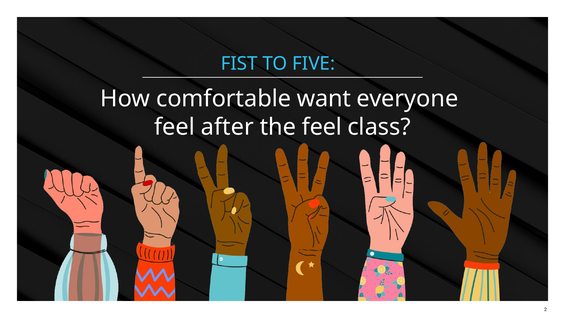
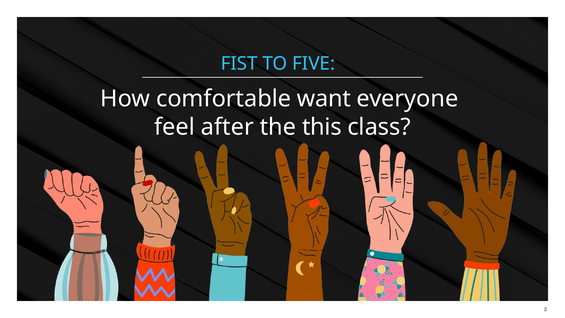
the feel: feel -> this (322, 127)
